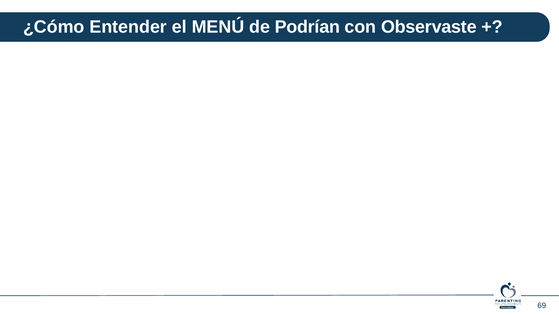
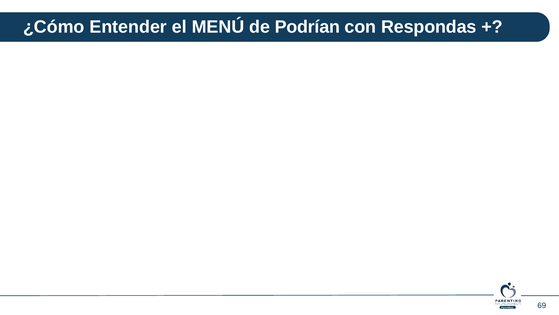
Observaste: Observaste -> Respondas (429, 27)
